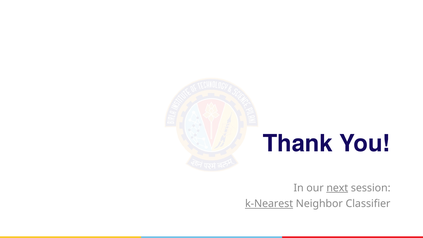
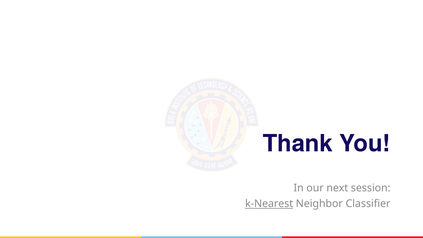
next underline: present -> none (337, 188)
